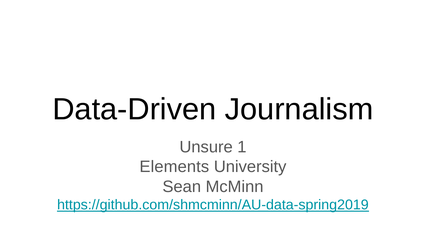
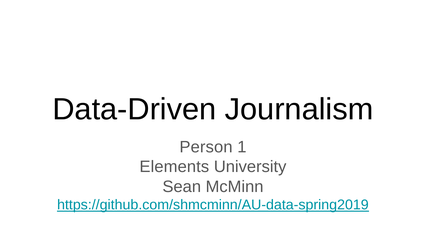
Unsure: Unsure -> Person (206, 147)
